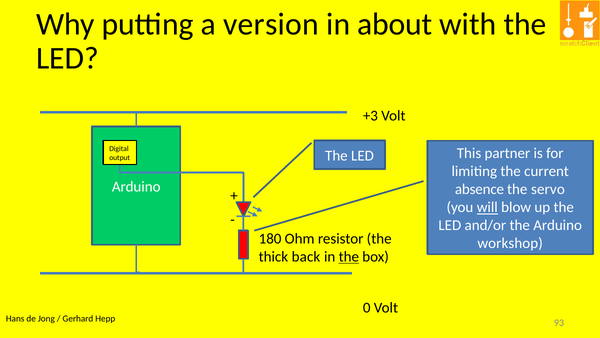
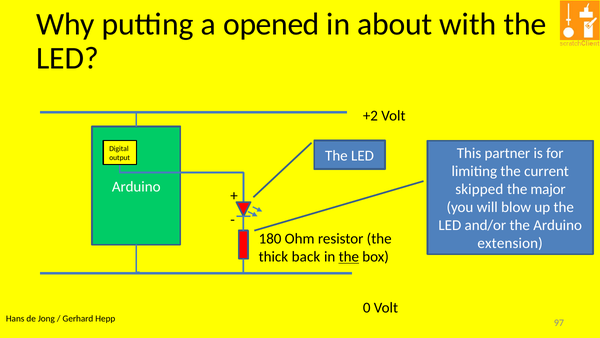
version: version -> opened (271, 24)
+3: +3 -> +2 (370, 116)
absence: absence -> skipped (479, 189)
servo: servo -> major (548, 189)
will underline: present -> none (487, 207)
workshop: workshop -> extension (510, 243)
93: 93 -> 97 (559, 322)
